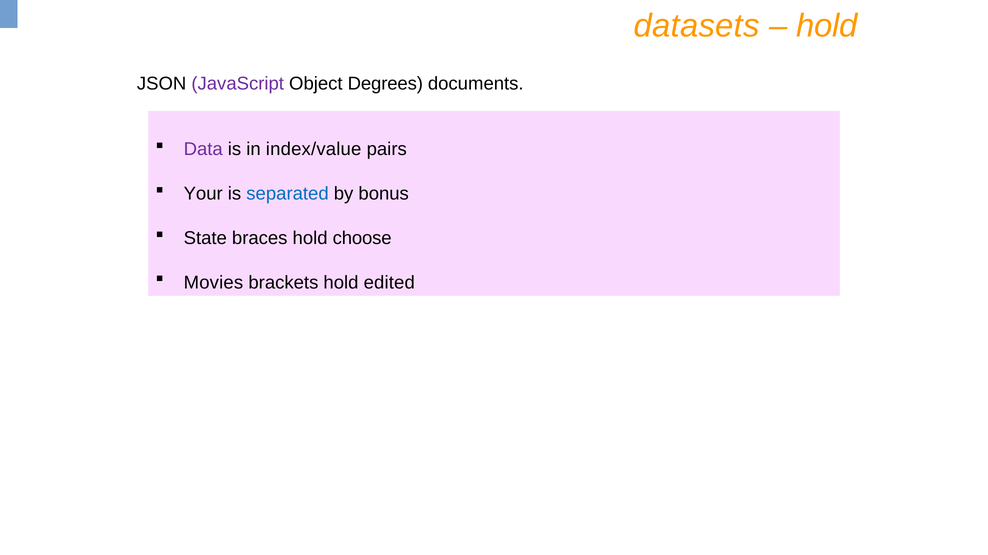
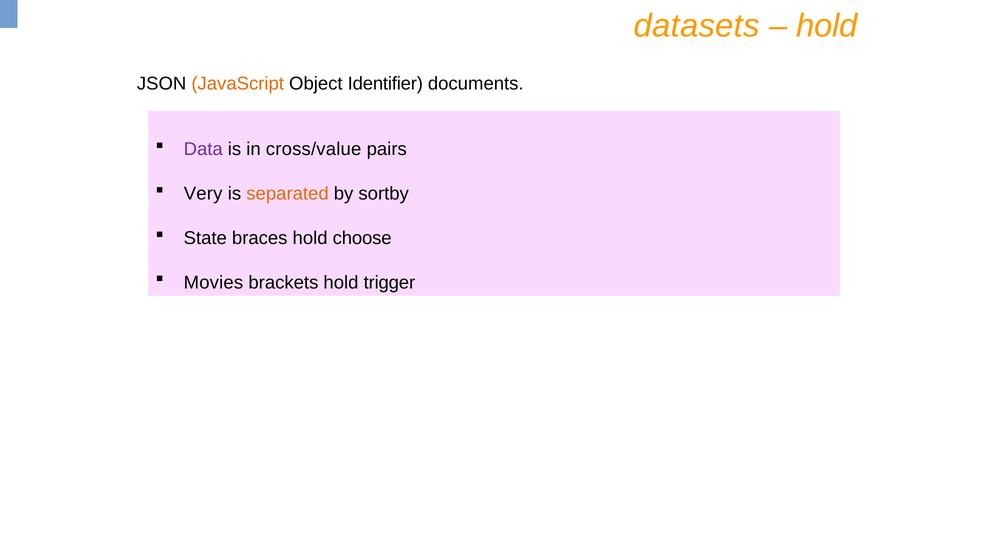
JavaScript colour: purple -> orange (238, 84)
Degrees: Degrees -> Identifier (385, 84)
index/value: index/value -> cross/value (314, 149)
Your: Your -> Very (203, 194)
separated colour: blue -> orange (288, 194)
bonus: bonus -> sortby (384, 194)
edited: edited -> trigger (389, 283)
